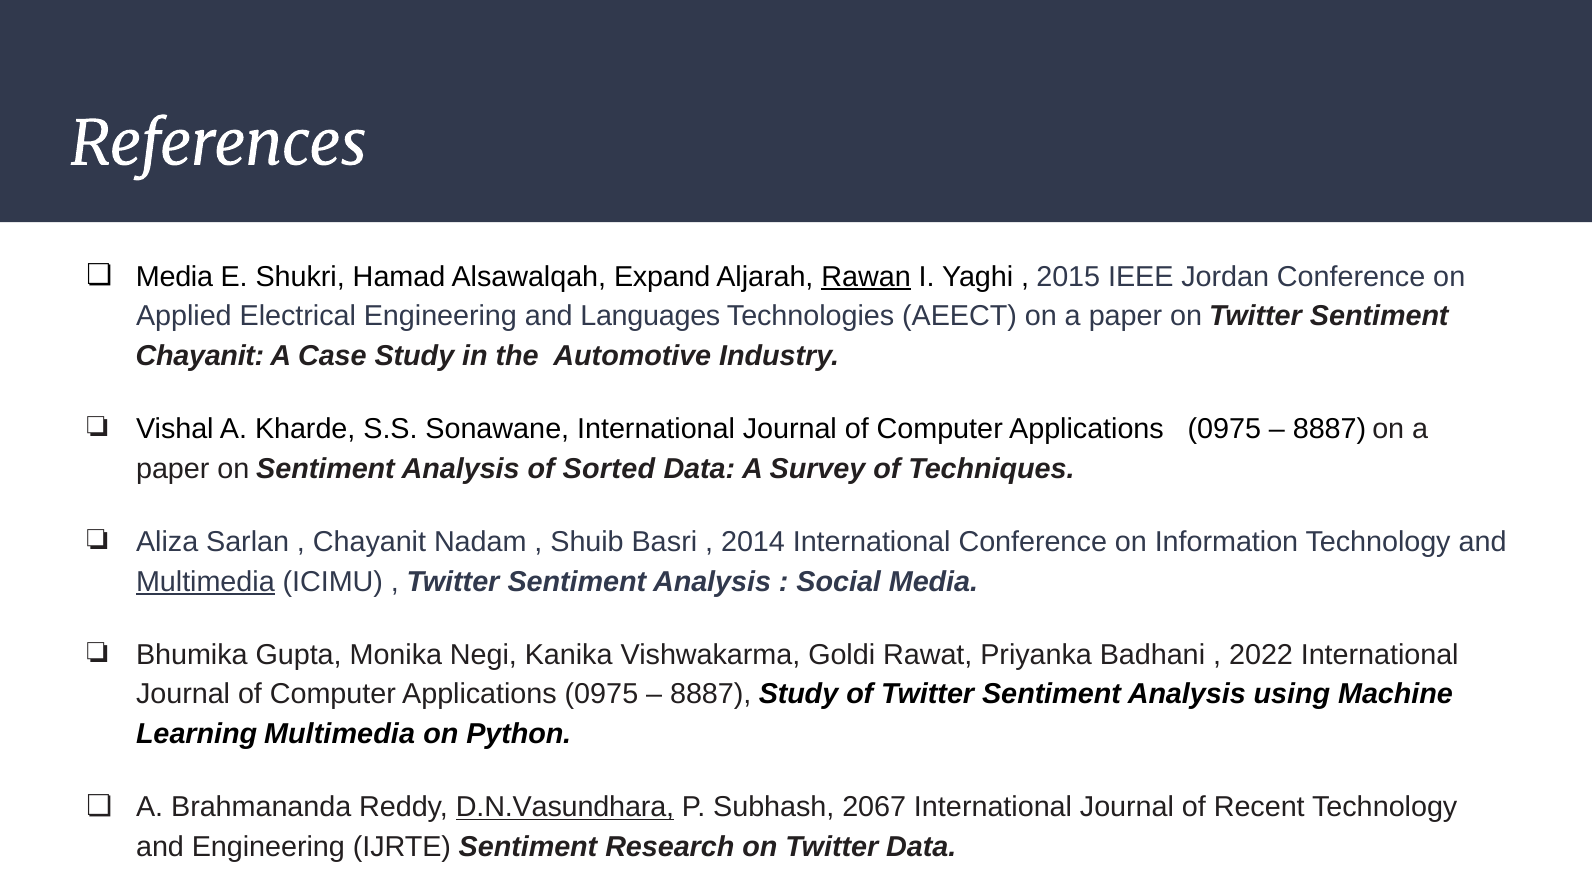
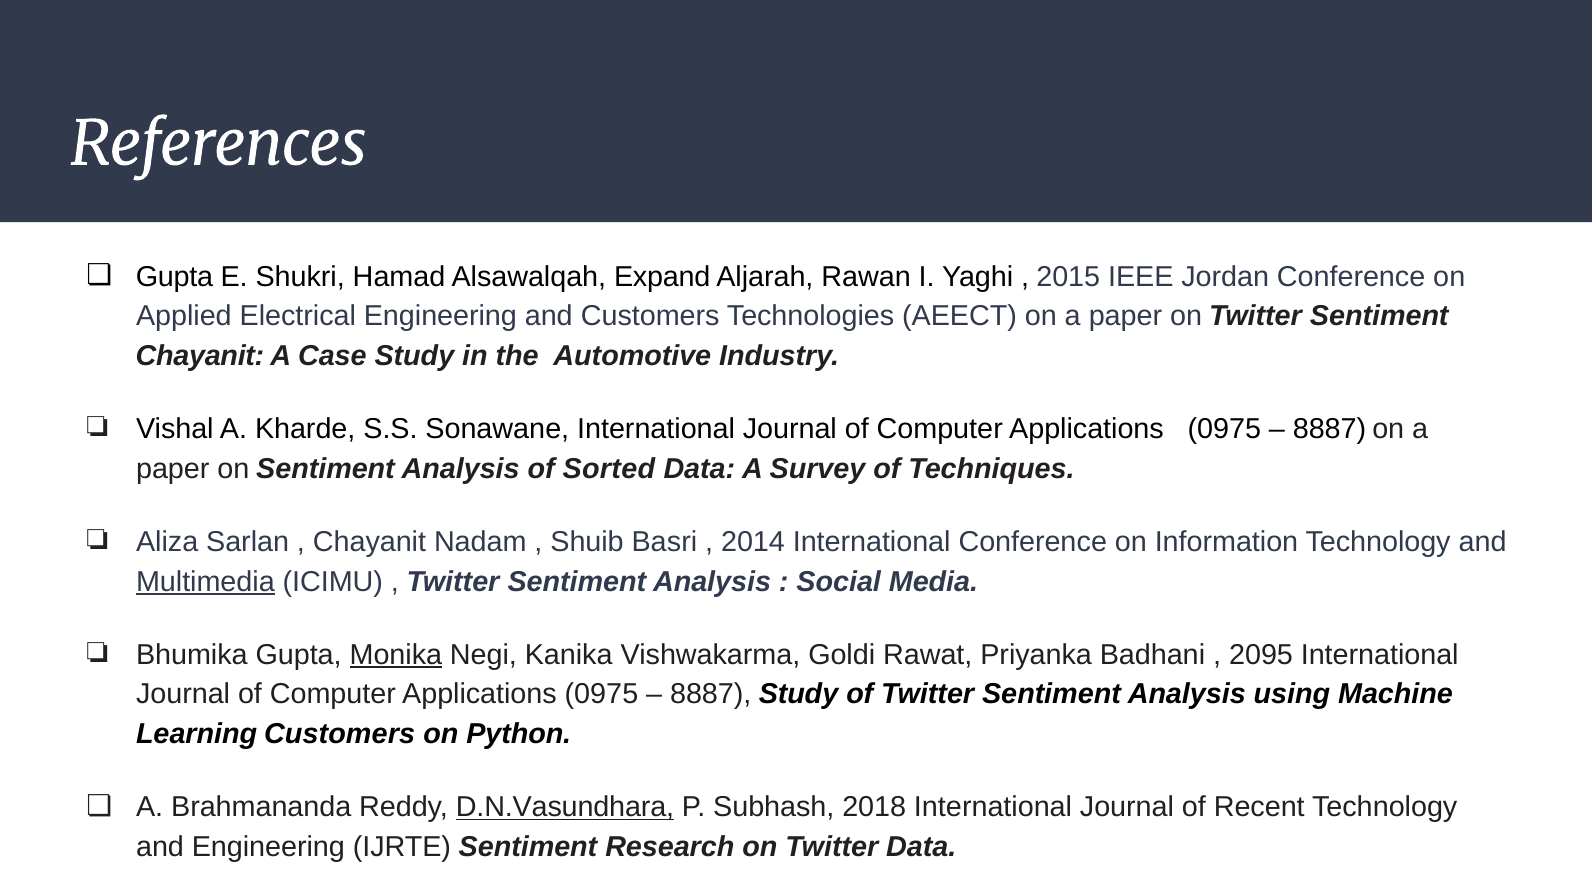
Media: Media -> Gupta (174, 277)
Rawan underline: present -> none (866, 277)
and Languages: Languages -> Customers (650, 317)
Monika underline: none -> present (396, 655)
2022: 2022 -> 2095 (1261, 655)
Learning Multimedia: Multimedia -> Customers (340, 735)
2067: 2067 -> 2018 (874, 808)
